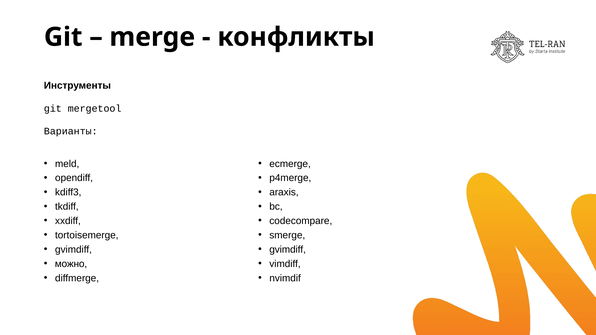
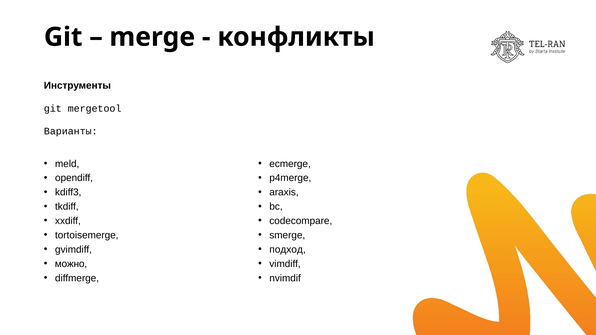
gvimdiff: gvimdiff -> подход (288, 250)
